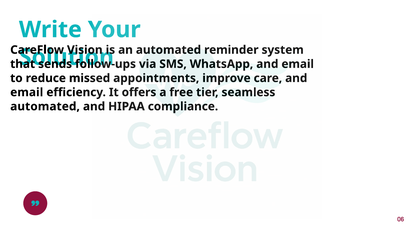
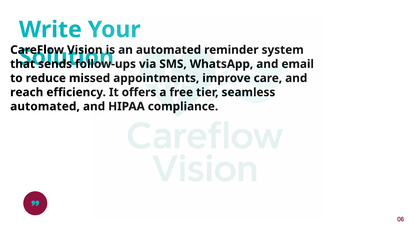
email: email -> reach (27, 92)
